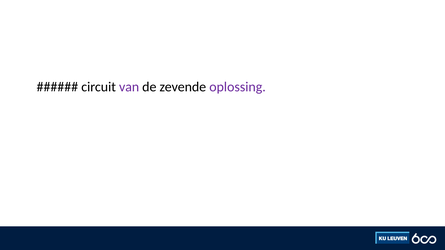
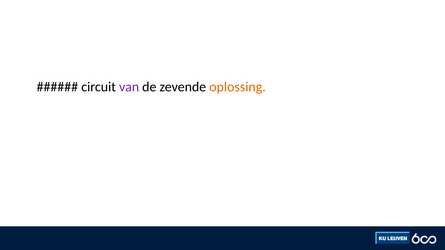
oplossing colour: purple -> orange (238, 87)
